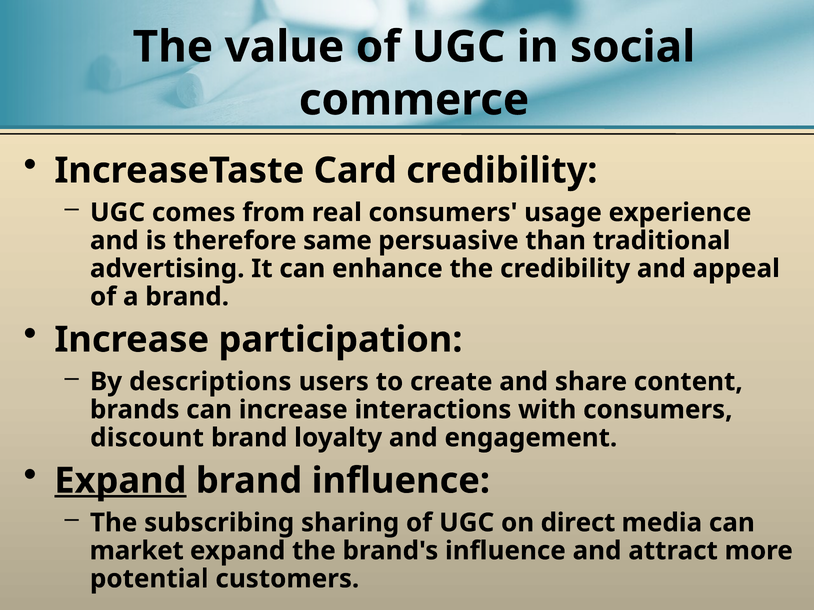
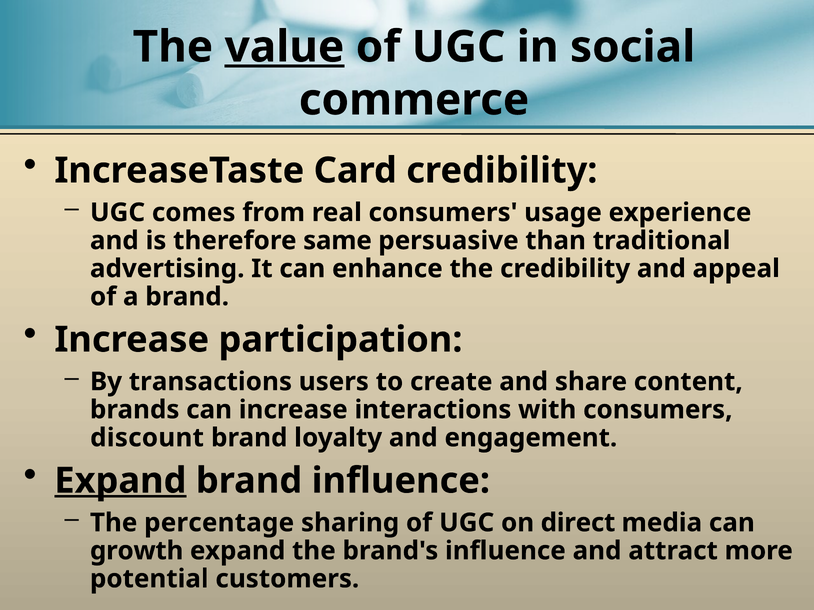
value underline: none -> present (284, 47)
descriptions: descriptions -> transactions (210, 382)
subscribing: subscribing -> percentage (219, 523)
market: market -> growth (137, 551)
